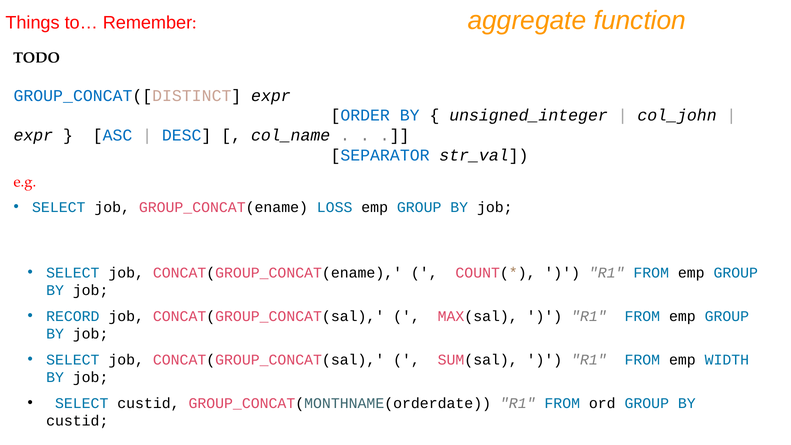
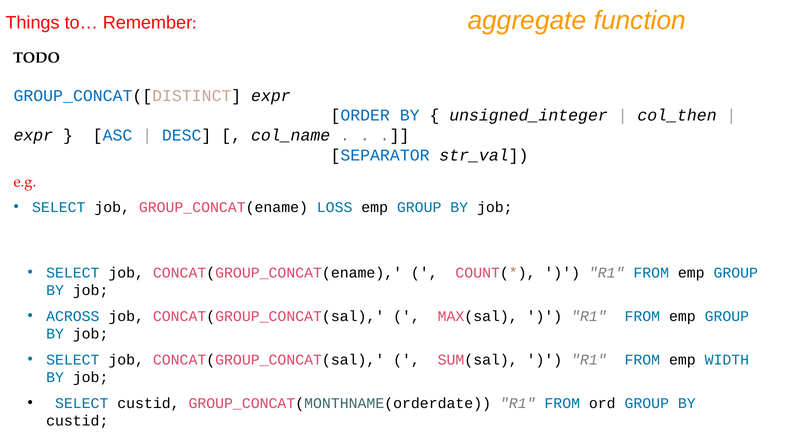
col_john: col_john -> col_then (677, 115)
RECORD: RECORD -> ACROSS (73, 316)
